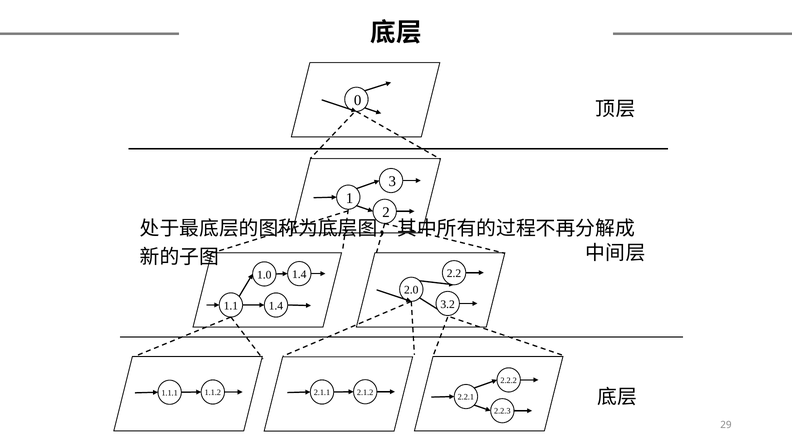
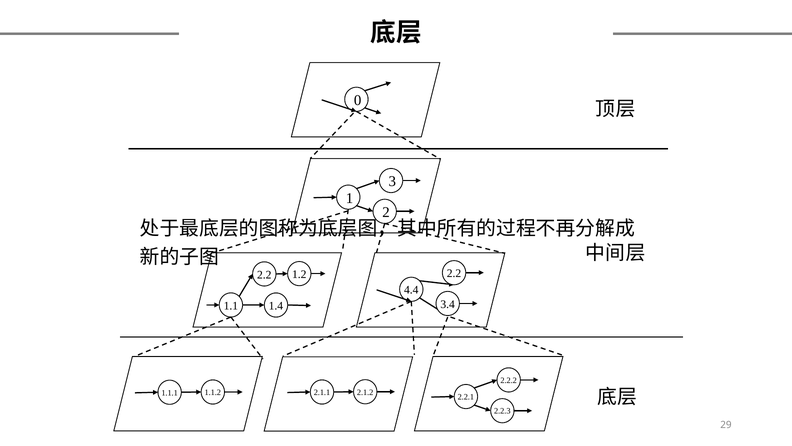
1.4: 1.4 -> 1.2 (299, 274)
1.0: 1.0 -> 2.2 (264, 274)
2.0: 2.0 -> 4.4 (411, 290)
3.2: 3.2 -> 3.4 (448, 304)
